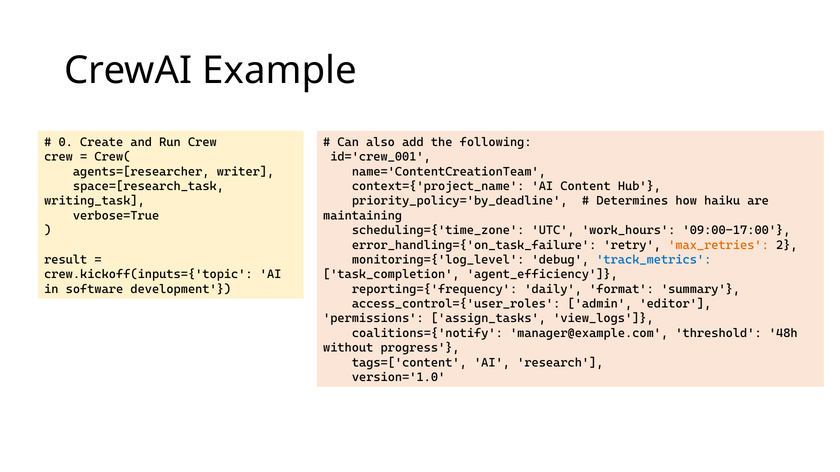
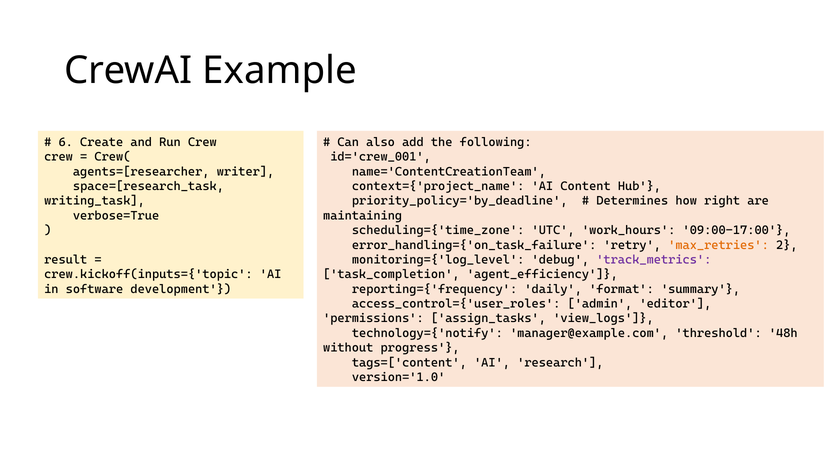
0: 0 -> 6 (66, 142)
haiku: haiku -> right (722, 201)
track_metrics colour: blue -> purple (654, 260)
coalitions={'notify: coalitions={'notify -> technology={'notify (427, 333)
